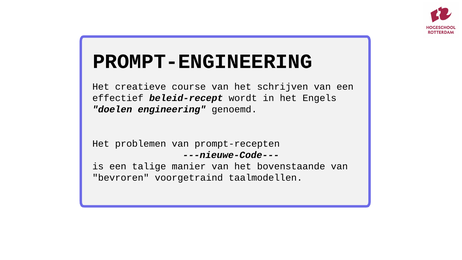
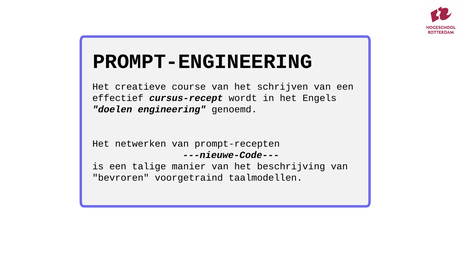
beleid-recept: beleid-recept -> cursus-recept (186, 98)
problemen: problemen -> netwerken (141, 144)
bovenstaande: bovenstaande -> beschrijving (291, 166)
